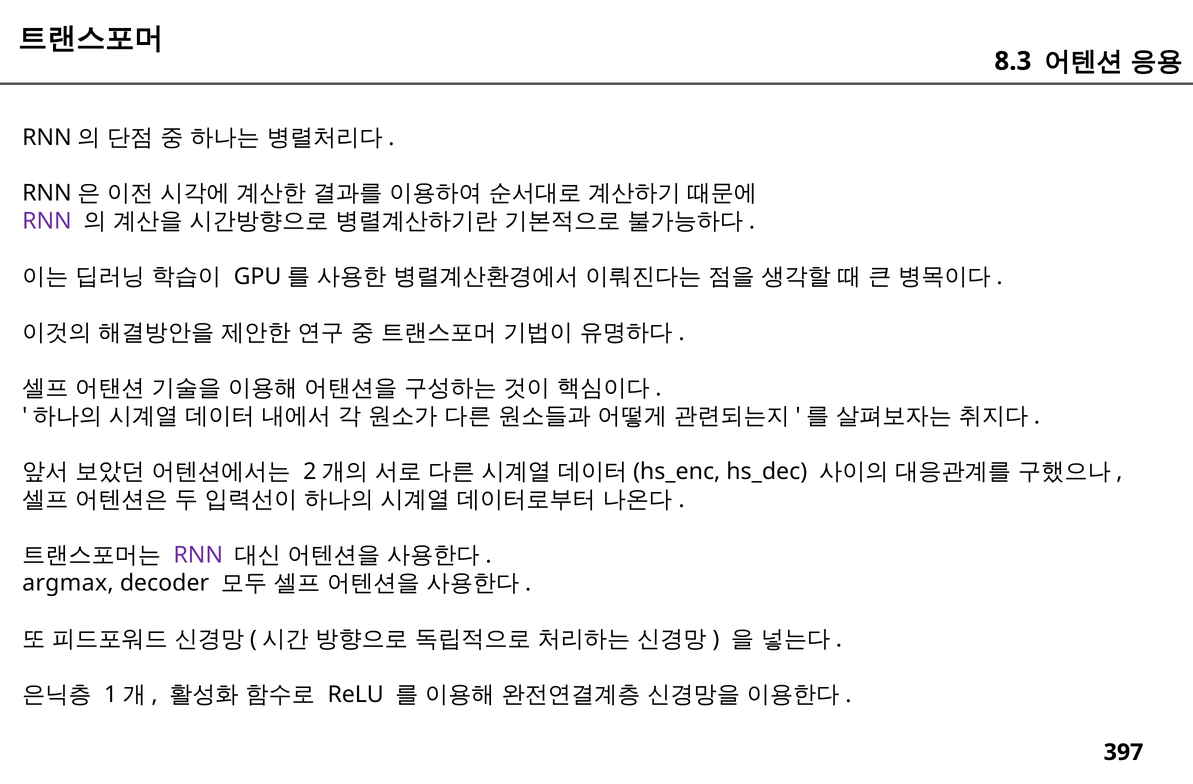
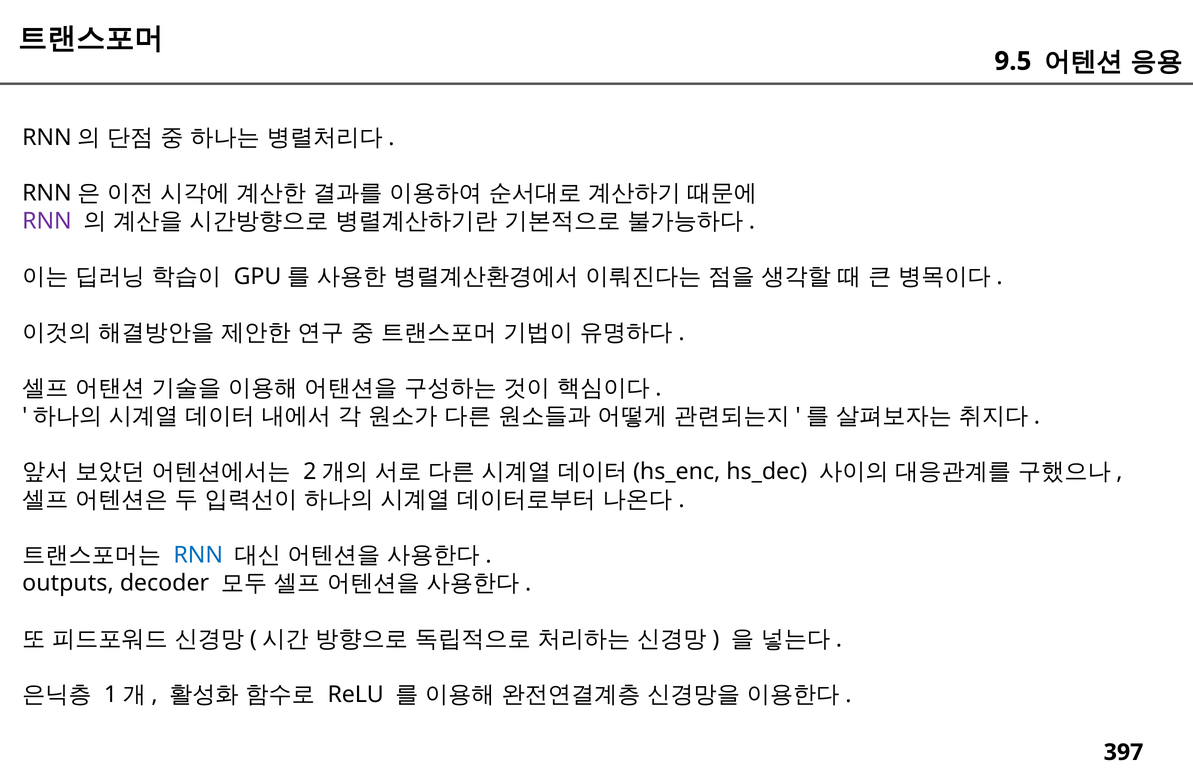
8.3: 8.3 -> 9.5 (1013, 61)
RNN colour: purple -> blue (198, 555)
argmax: argmax -> outputs (68, 583)
